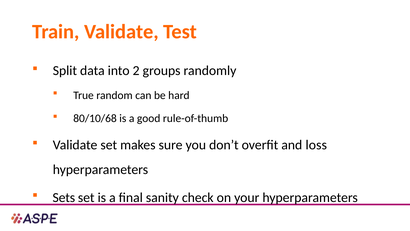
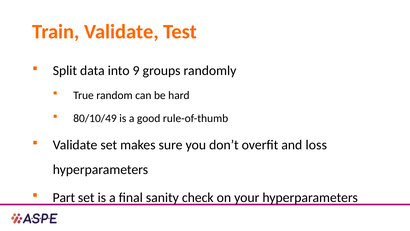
2: 2 -> 9 (136, 71)
80/10/68: 80/10/68 -> 80/10/49 (95, 118)
Sets: Sets -> Part (64, 197)
